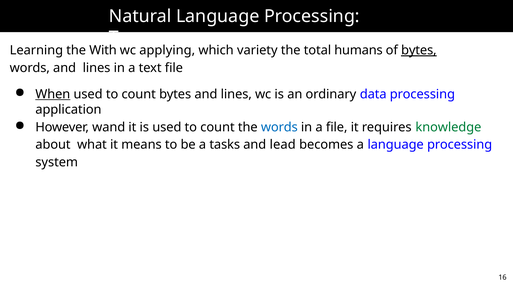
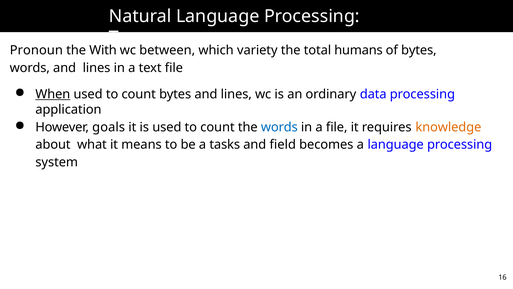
Learning: Learning -> Pronoun (36, 50)
applying: applying -> between (167, 50)
bytes underline: present -> none (419, 50)
wand: wand -> goals (109, 127)
knowledge colour: green -> orange (448, 127)
lead: lead -> field (283, 144)
